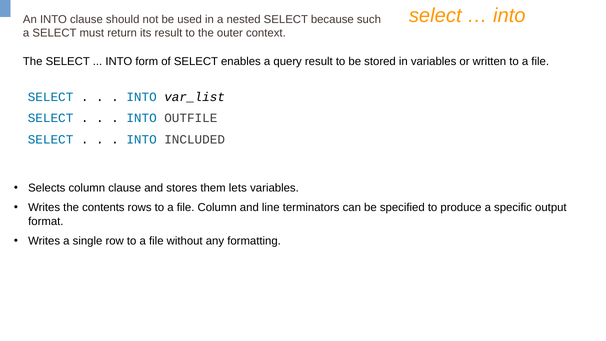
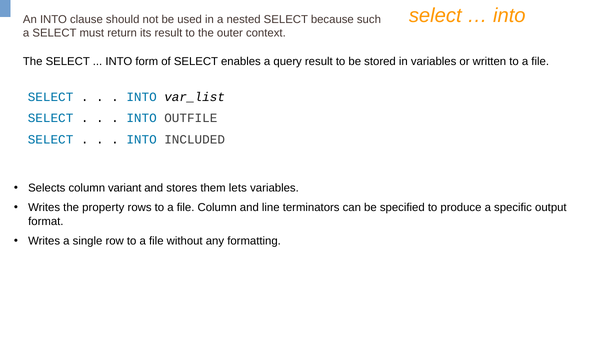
column clause: clause -> variant (125, 188)
contents: contents -> property (103, 208)
